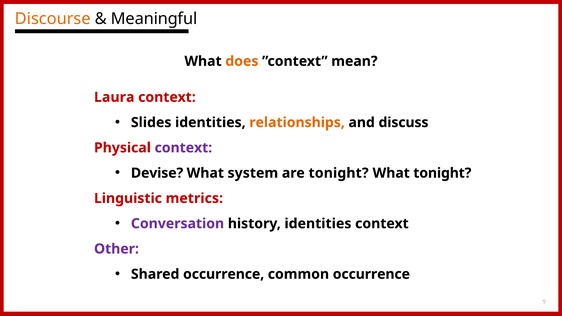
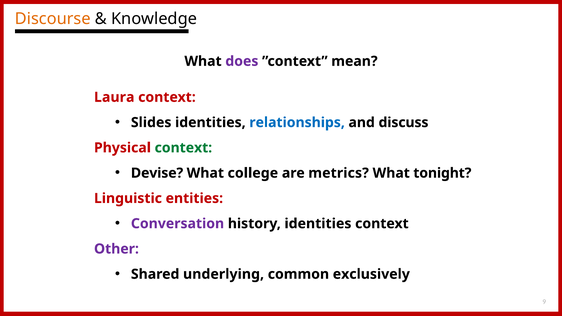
Meaningful: Meaningful -> Knowledge (154, 19)
does colour: orange -> purple (242, 61)
relationships colour: orange -> blue (297, 123)
context colour: purple -> green (183, 148)
system: system -> college (253, 173)
are tonight: tonight -> metrics (339, 173)
metrics: metrics -> entities (194, 198)
Shared occurrence: occurrence -> underlying (224, 274)
common occurrence: occurrence -> exclusively (371, 274)
